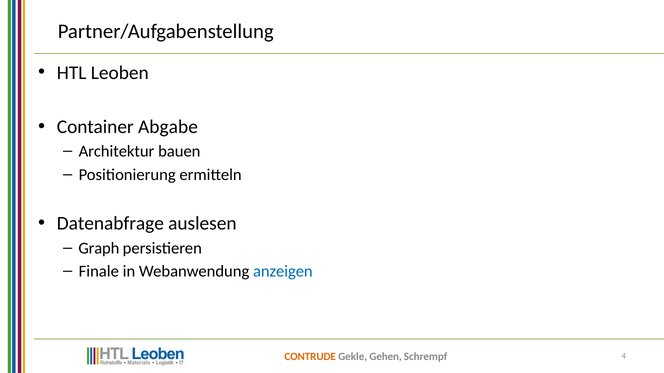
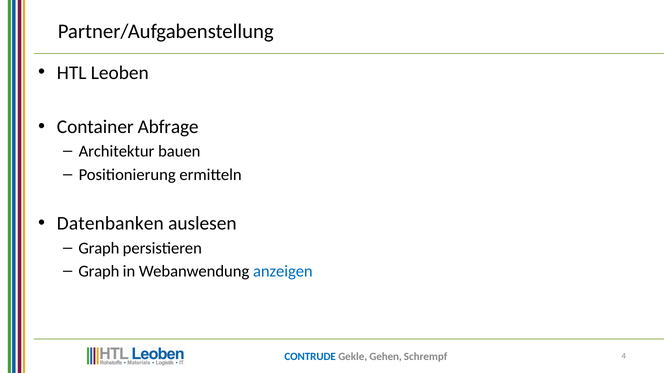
Abgabe: Abgabe -> Abfrage (168, 127)
Datenabfrage: Datenabfrage -> Datenbanken (110, 224)
Finale: Finale -> Graph (99, 272)
CONTRUDE colour: orange -> blue (310, 357)
